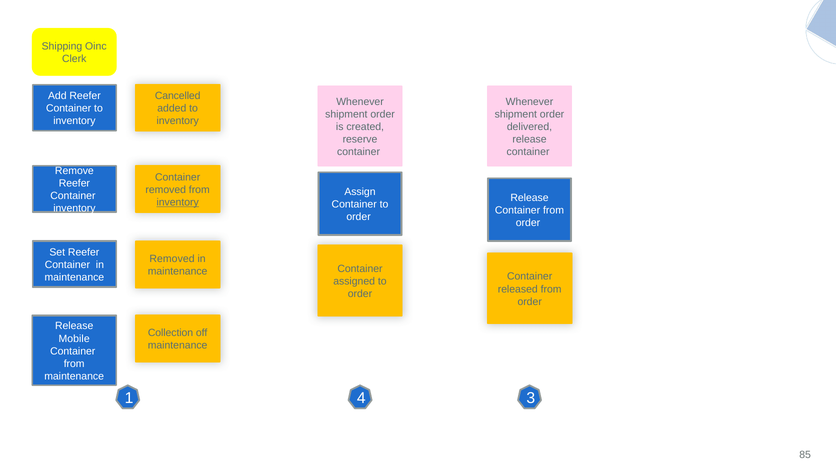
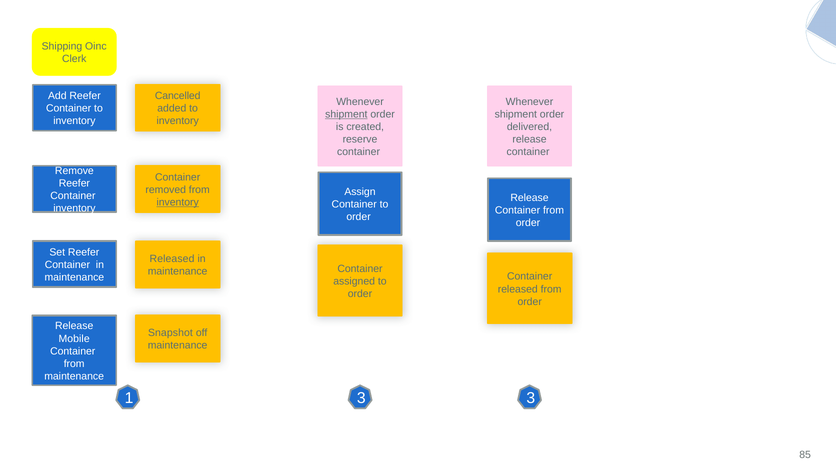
shipment underline: none -> present (346, 114)
Removed: Removed -> Released (172, 259)
Collection: Collection -> Snapshot (170, 333)
1 4: 4 -> 3 (361, 398)
